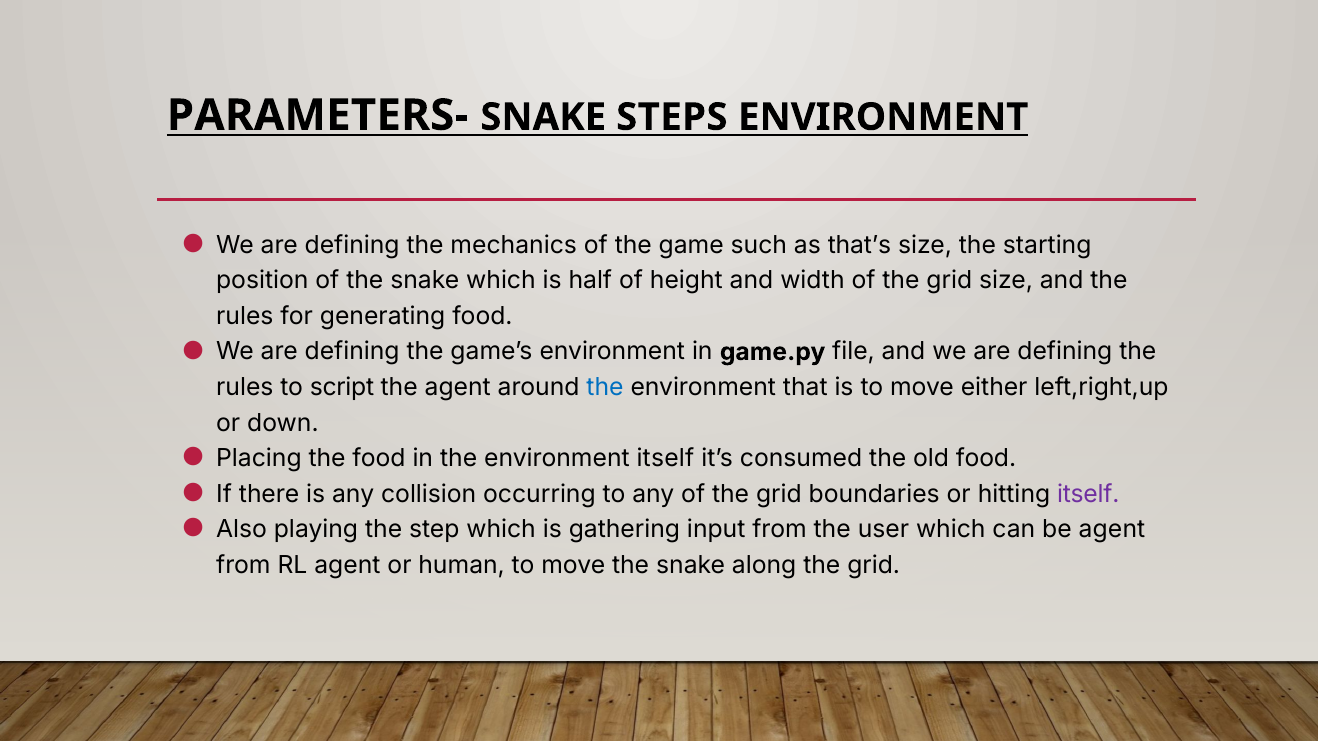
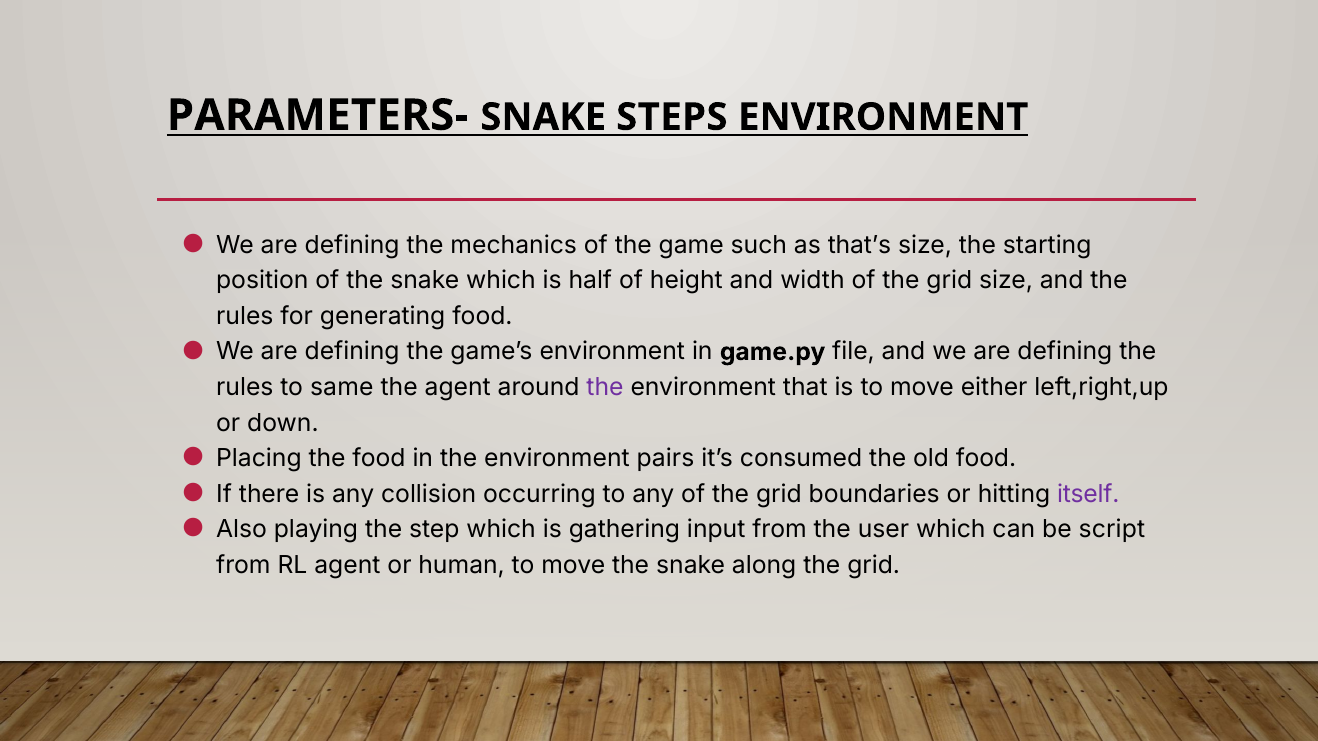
script: script -> same (342, 388)
the colour: blue -> purple (605, 388)
environment itself: itself -> pairs (665, 459)
be agent: agent -> script (1112, 530)
